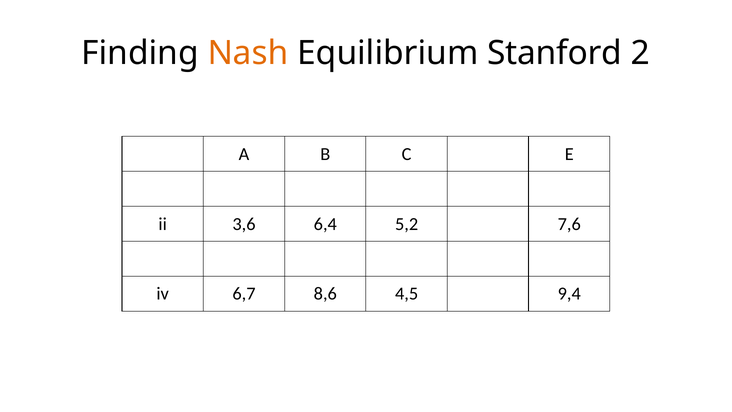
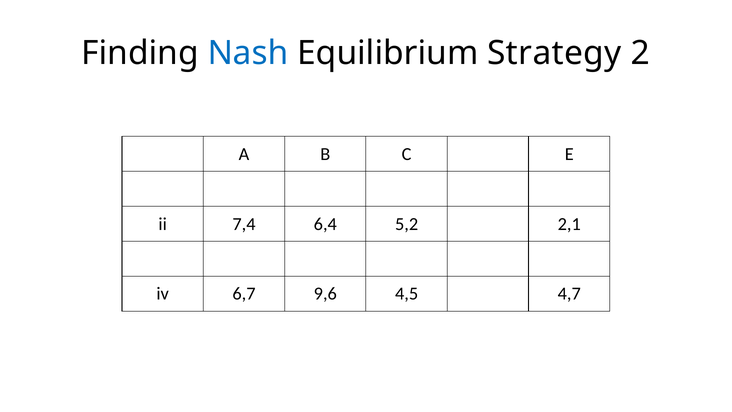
Nash colour: orange -> blue (248, 53)
Stanford: Stanford -> Strategy (554, 53)
3,6: 3,6 -> 7,4 (244, 224)
7,6: 7,6 -> 2,1 (569, 224)
8,6: 8,6 -> 9,6 (325, 294)
9,4: 9,4 -> 4,7 (569, 294)
